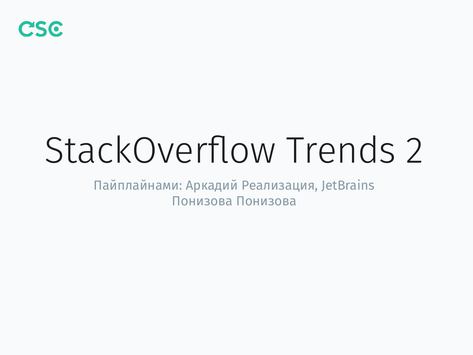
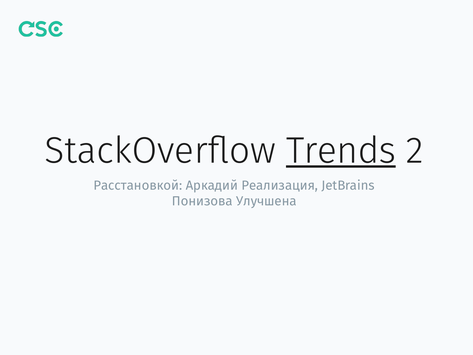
Trends underline: none -> present (341, 151)
Пайплайнами: Пайплайнами -> Расстановкой (138, 185)
Понизова Понизова: Понизова -> Улучшена (266, 201)
